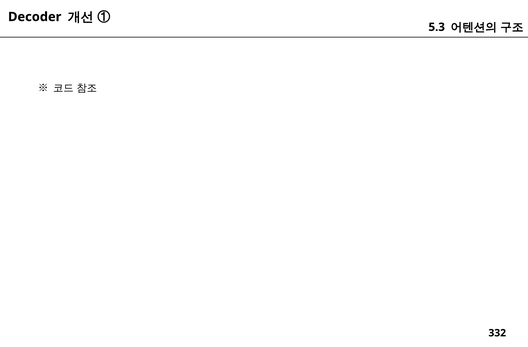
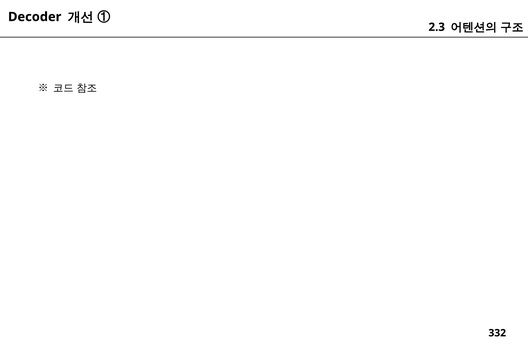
5.3: 5.3 -> 2.3 (437, 27)
